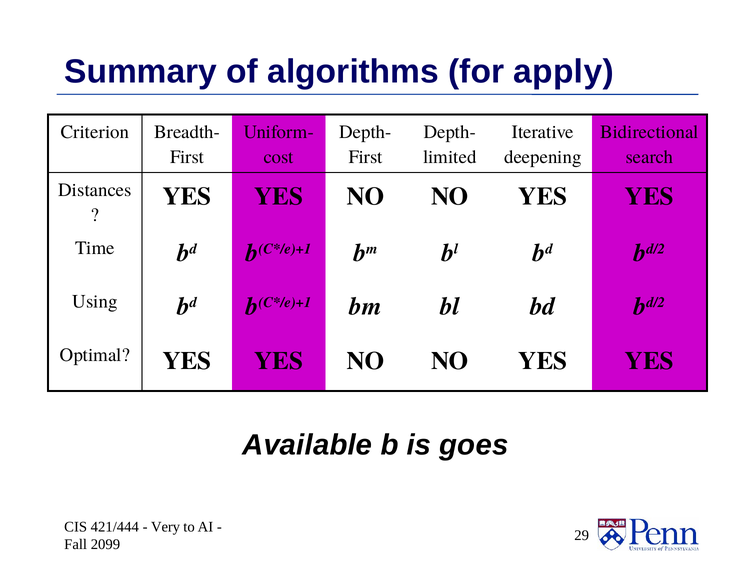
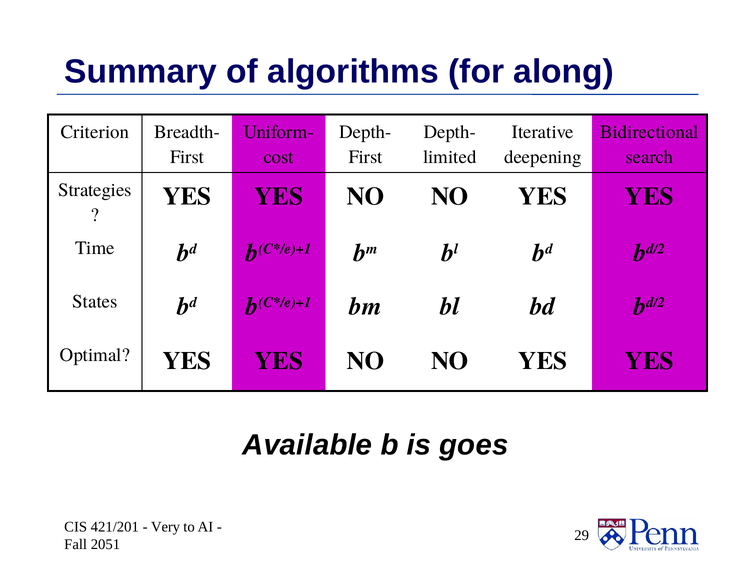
apply: apply -> along (564, 72)
Distances: Distances -> Strategies (95, 190)
Using: Using -> States (95, 301)
421/444: 421/444 -> 421/201 (115, 527)
2099: 2099 -> 2051 (105, 545)
